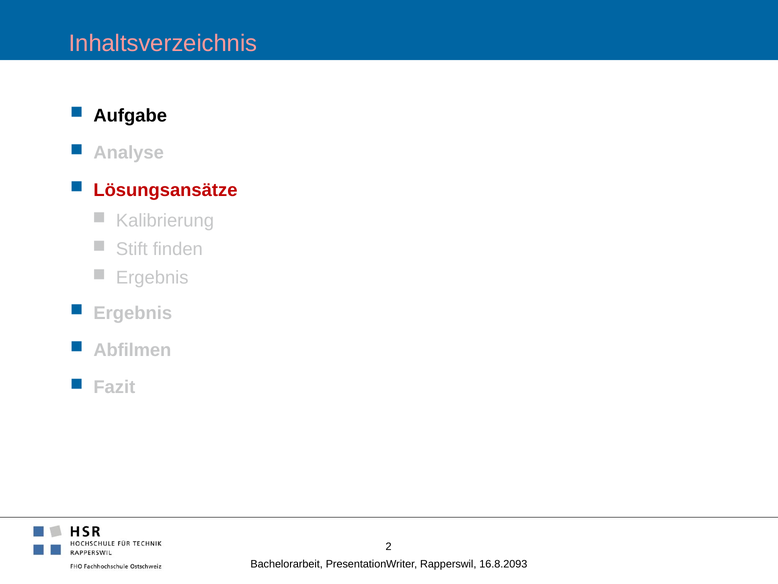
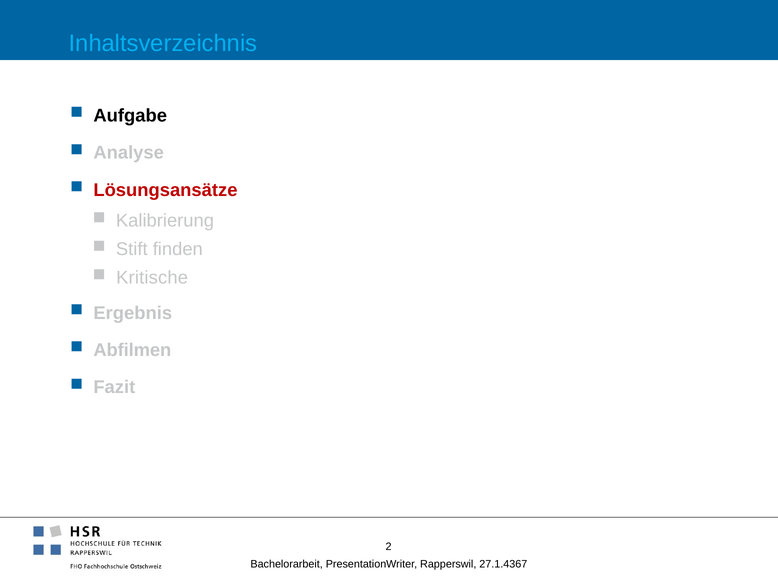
Inhaltsverzeichnis colour: pink -> light blue (163, 44)
Ergebnis: Ergebnis -> Kritische (152, 278)
16.8.2093: 16.8.2093 -> 27.1.4367 (503, 564)
